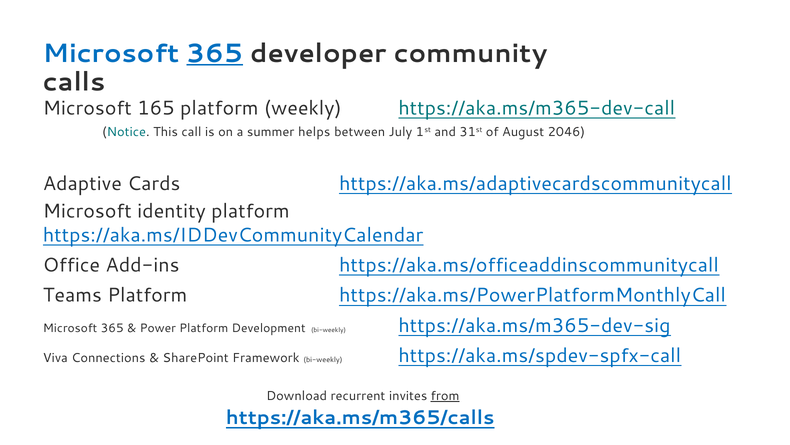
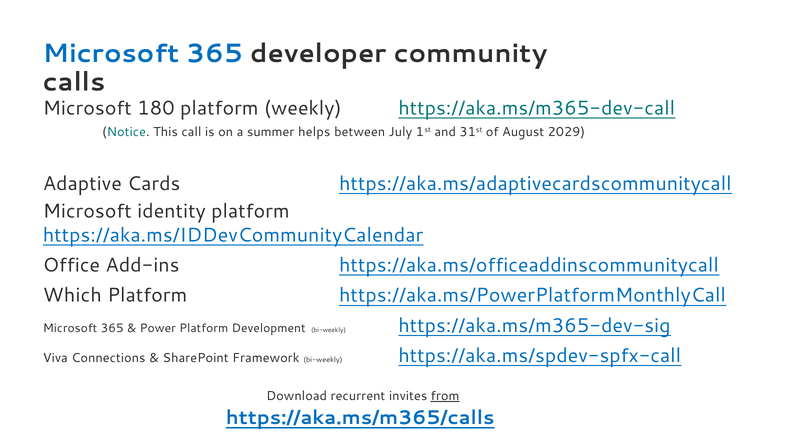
365 underline: present -> none (215, 53)
165: 165 -> 180 (156, 108)
2046: 2046 -> 2029 (566, 132)
Teams: Teams -> Which (72, 295)
